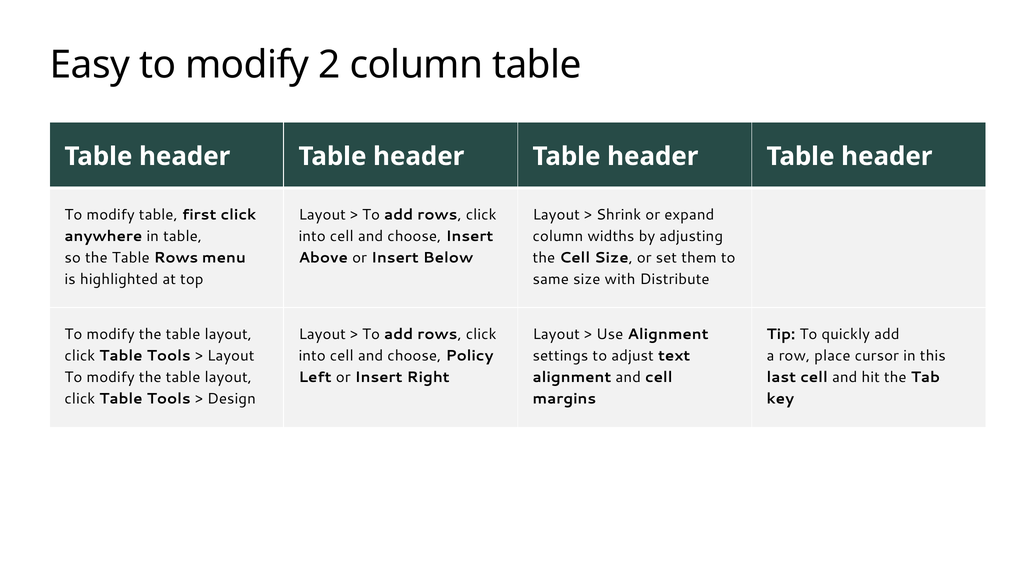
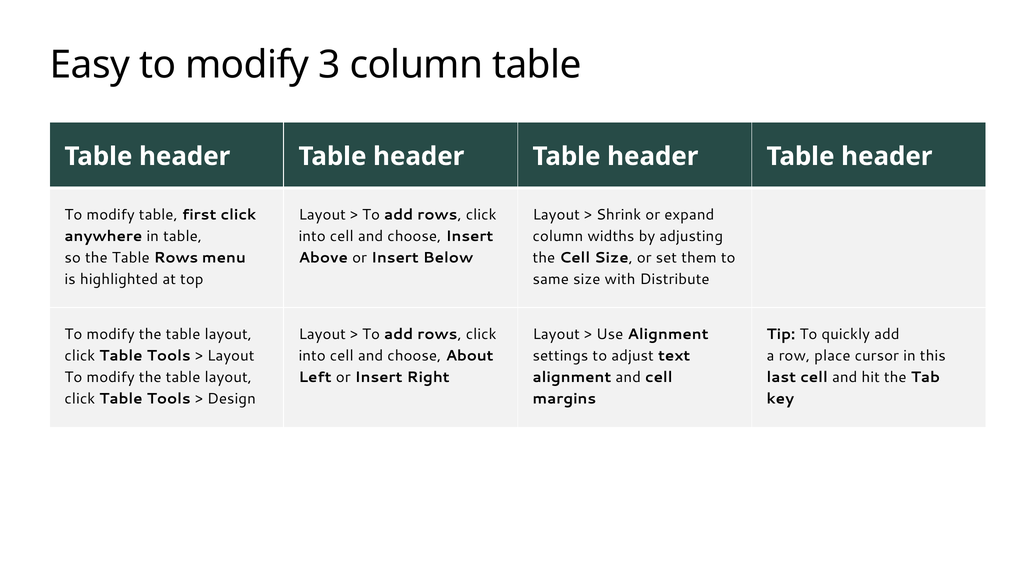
2: 2 -> 3 (329, 65)
Policy: Policy -> About (470, 356)
